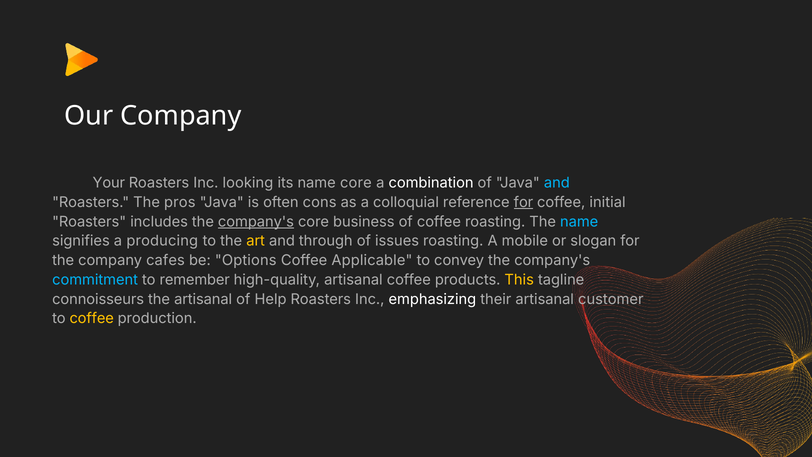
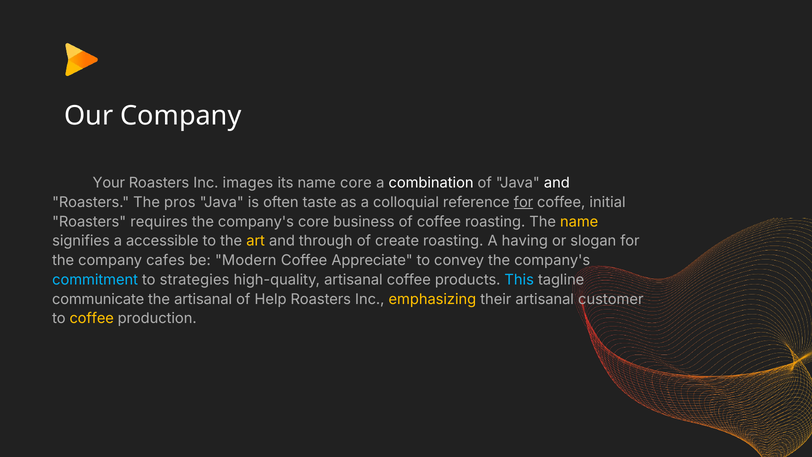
looking: looking -> images (248, 183)
and colour: light blue -> white (557, 183)
cons: cons -> taste (320, 202)
includes: includes -> requires (159, 222)
company's underline: present -> none (256, 222)
name colour: light blue -> yellow (579, 222)
producing: producing -> accessible (162, 241)
issues: issues -> create (397, 241)
mobile: mobile -> having (525, 241)
Options: Options -> Modern (246, 260)
Applicable: Applicable -> Appreciate (372, 260)
remember: remember -> strategies (195, 280)
This colour: yellow -> light blue (519, 280)
connoisseurs: connoisseurs -> communicate (98, 299)
emphasizing colour: white -> yellow (432, 299)
